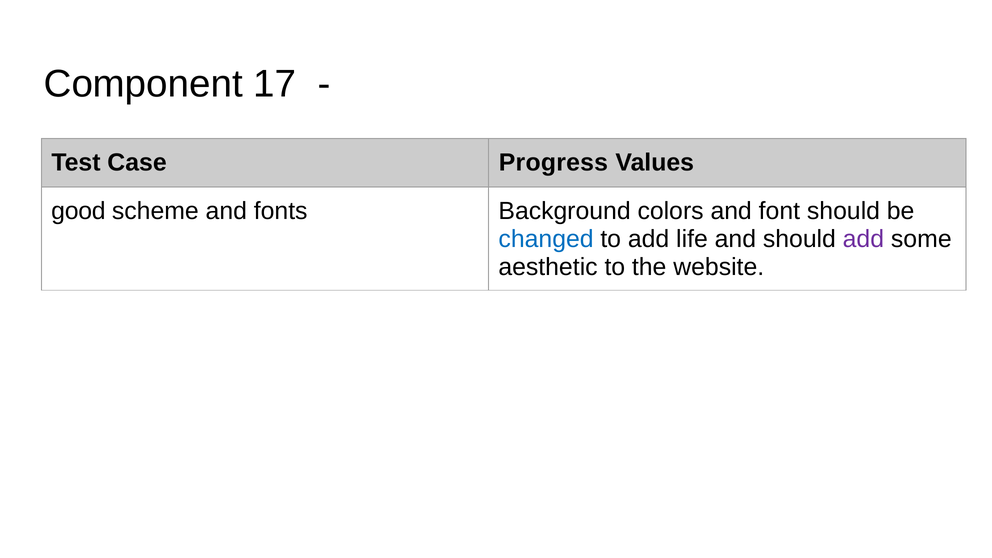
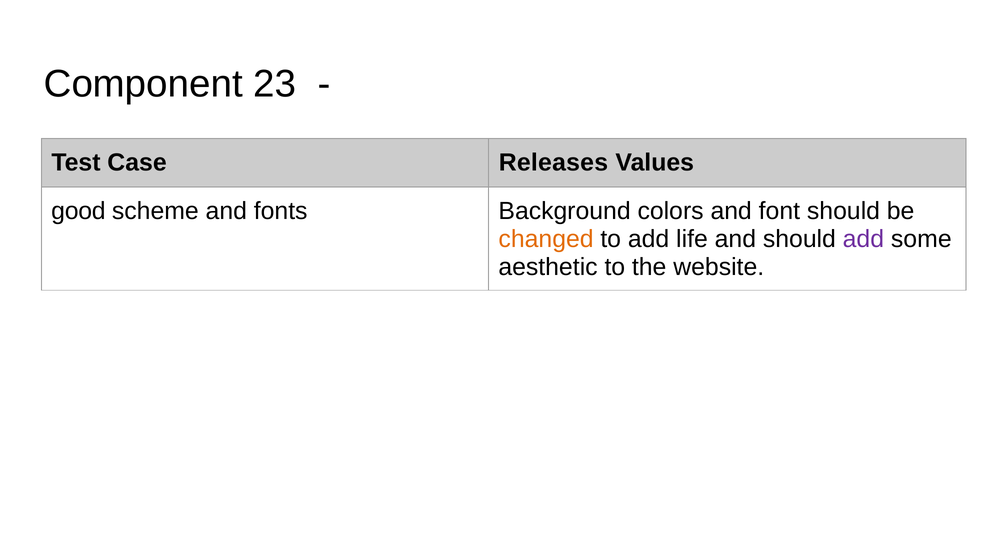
17: 17 -> 23 (275, 84)
Progress: Progress -> Releases (553, 163)
changed colour: blue -> orange (546, 239)
